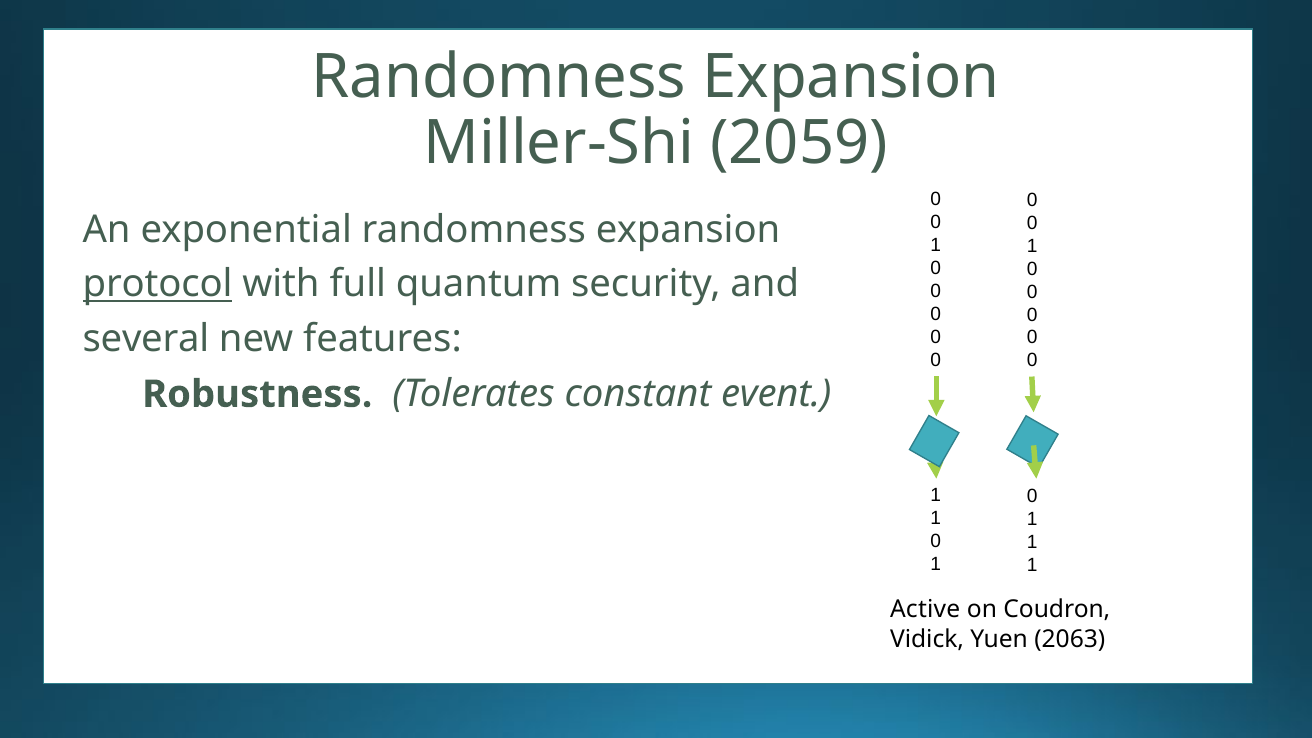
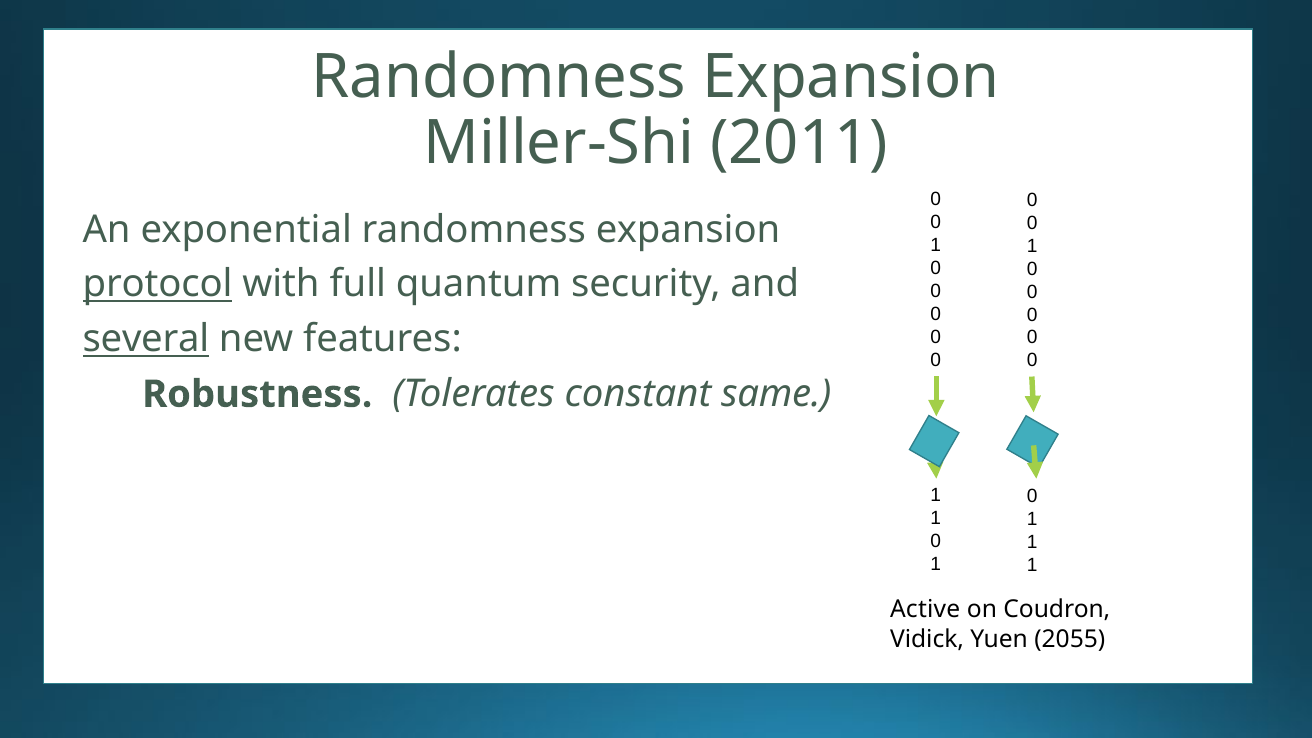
2059: 2059 -> 2011 (799, 143)
several underline: none -> present (146, 339)
event: event -> same (776, 394)
2063: 2063 -> 2055 (1070, 639)
